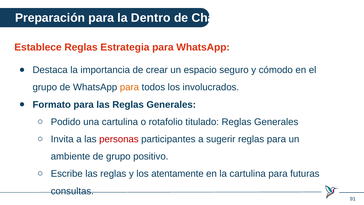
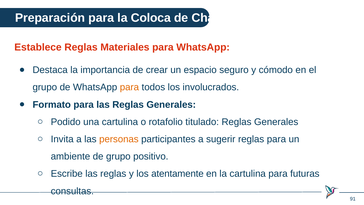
Dentro: Dentro -> Coloca (151, 18)
Estrategia: Estrategia -> Materiales (125, 47)
personas colour: red -> orange (119, 139)
